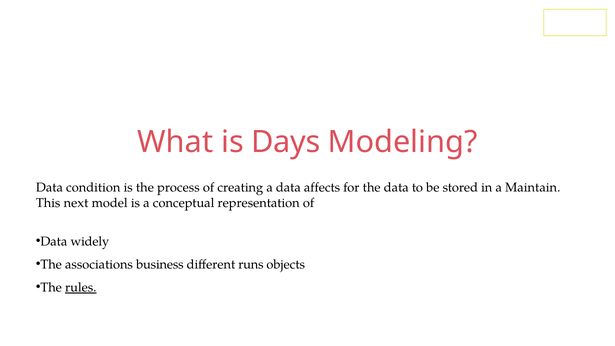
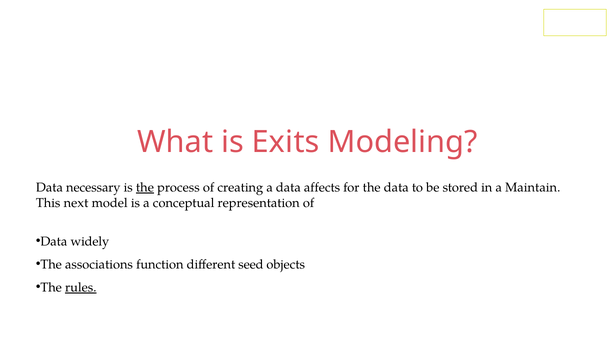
Days: Days -> Exits (286, 142)
condition: condition -> necessary (93, 187)
the underline: none -> present (145, 187)
business: business -> function (160, 264)
runs: runs -> seed (251, 264)
